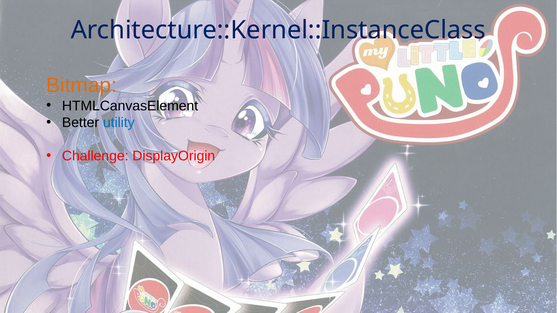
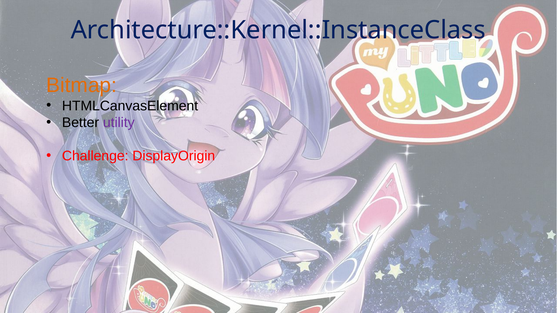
utility colour: blue -> purple (119, 123)
